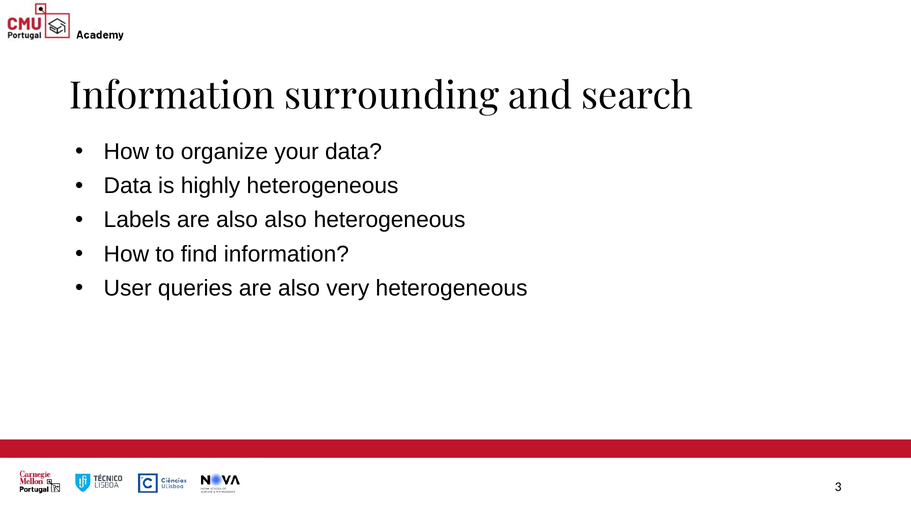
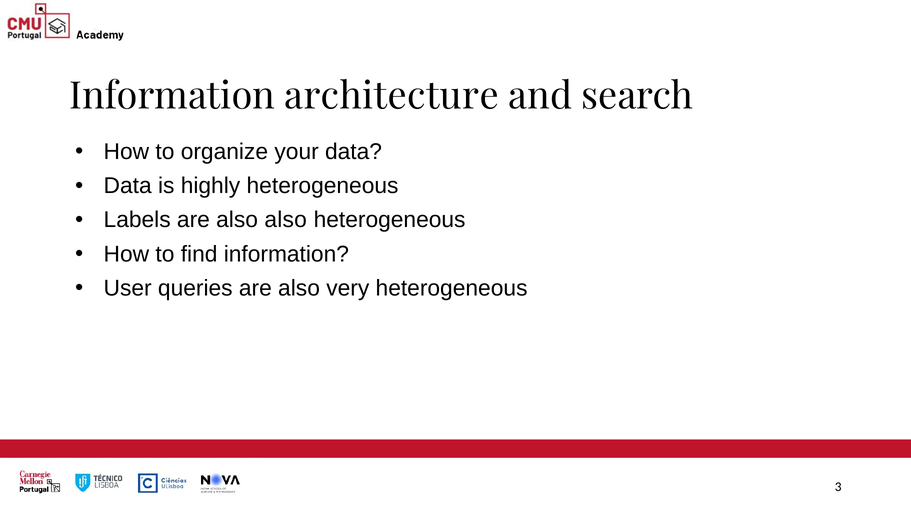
surrounding: surrounding -> architecture (392, 96)
